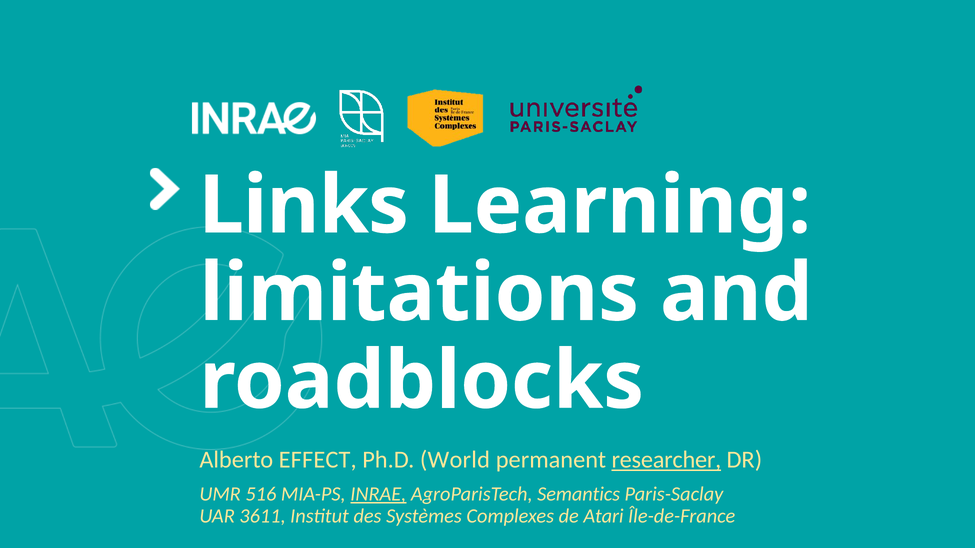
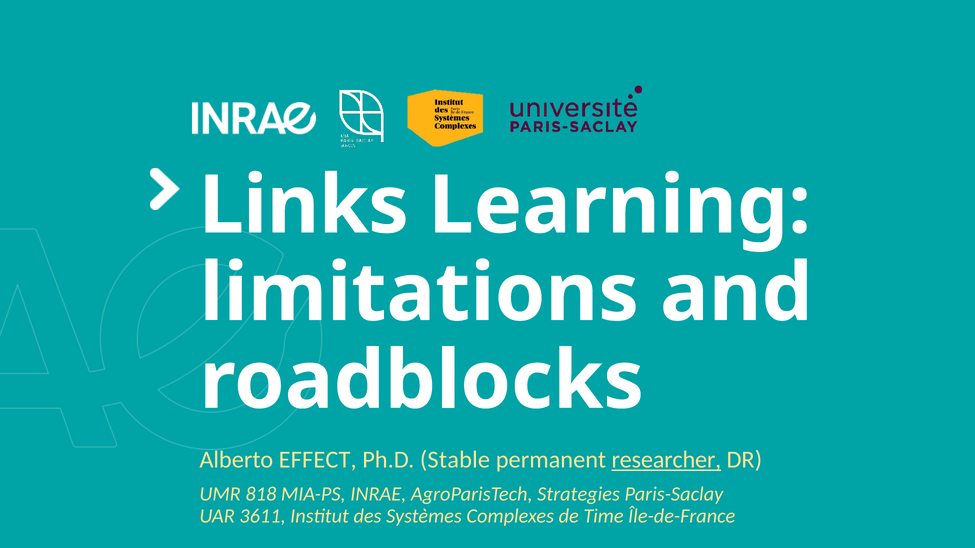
World: World -> Stable (455, 460)
516: 516 -> 818 (261, 494)
INRAE underline: present -> none (378, 494)
Semantics: Semantics -> Strategies (579, 494)
Atari: Atari -> Time (603, 516)
